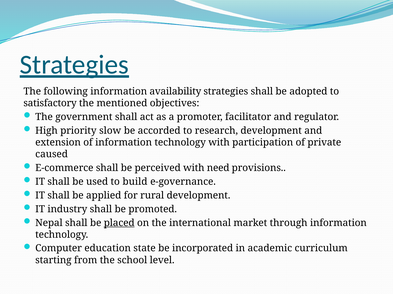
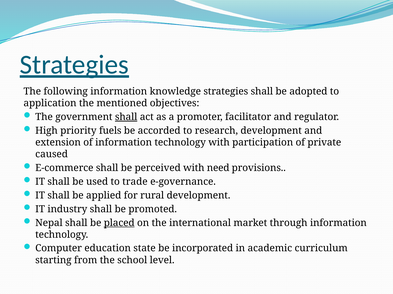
availability: availability -> knowledge (175, 92)
satisfactory: satisfactory -> application (50, 103)
shall underline: none -> present (126, 117)
slow: slow -> fuels (110, 131)
build: build -> trade (135, 182)
